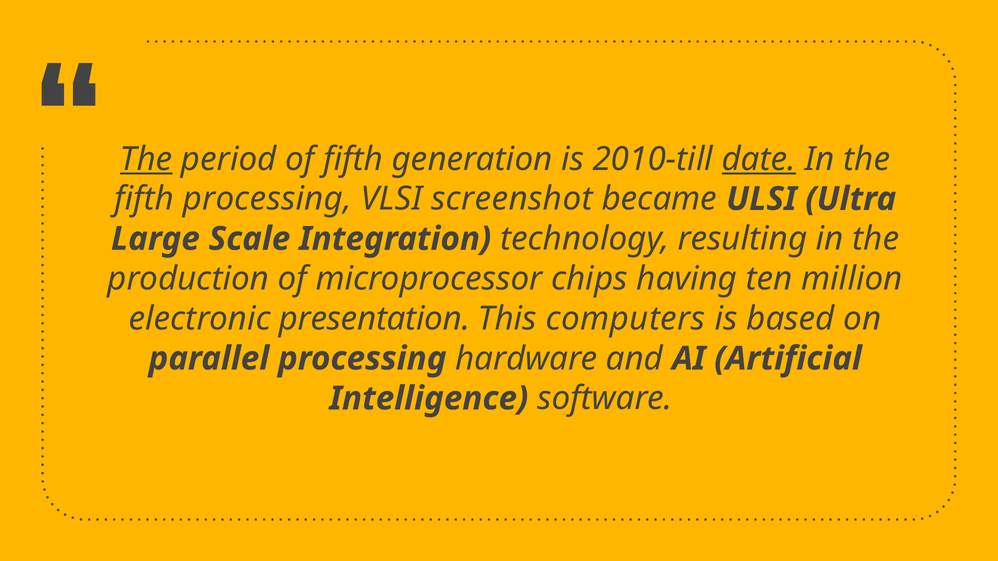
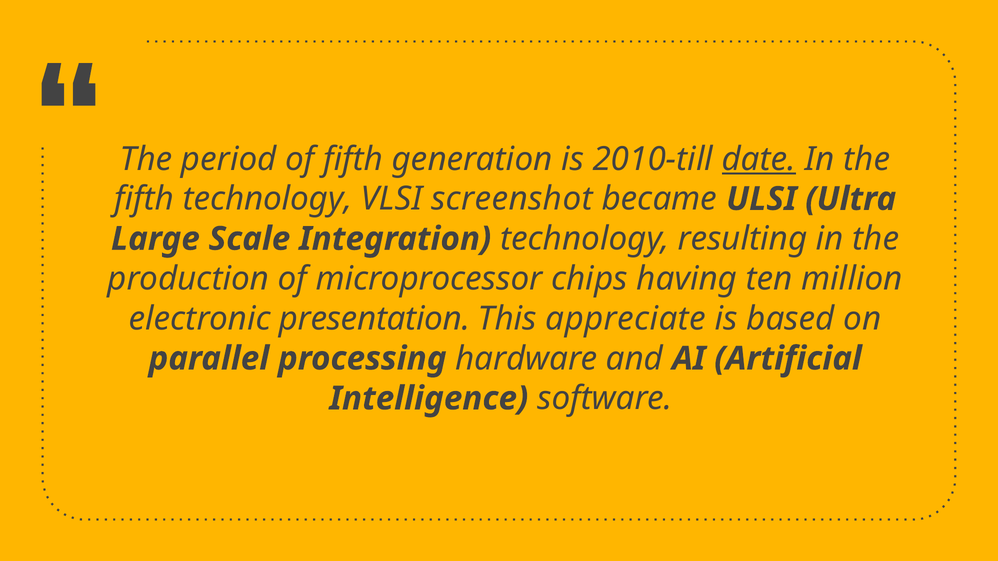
The underline: present -> none (146, 159)
fifth processing: processing -> technology (267, 199)
computers: computers -> appreciate (626, 319)
